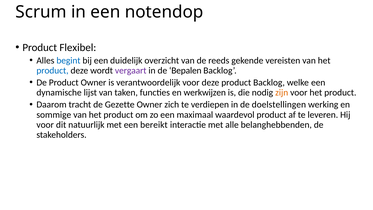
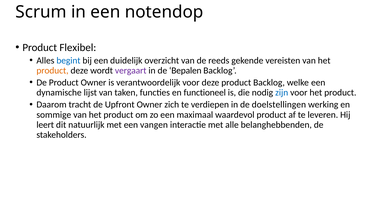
product colour: blue -> orange (52, 70)
werkwijzen: werkwijzen -> functioneel (205, 93)
zijn colour: orange -> blue (282, 93)
Gezette: Gezette -> Upfront (120, 105)
voor: voor -> leert (45, 125)
bereikt: bereikt -> vangen (154, 125)
